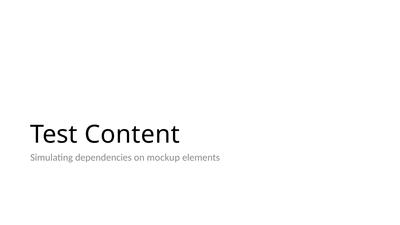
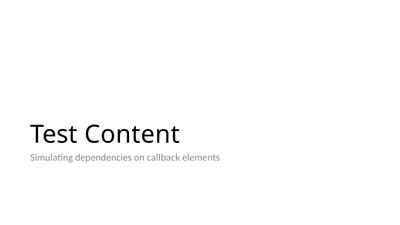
mockup: mockup -> callback (163, 157)
